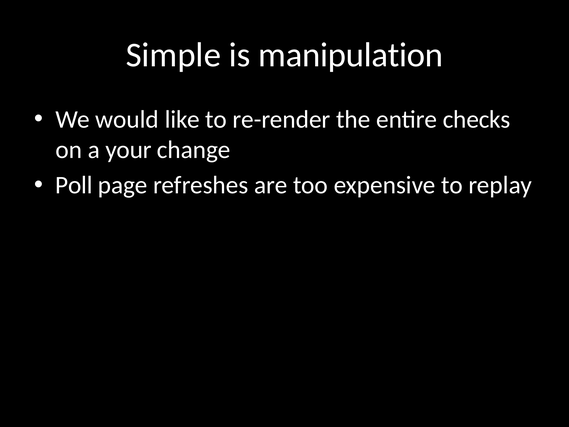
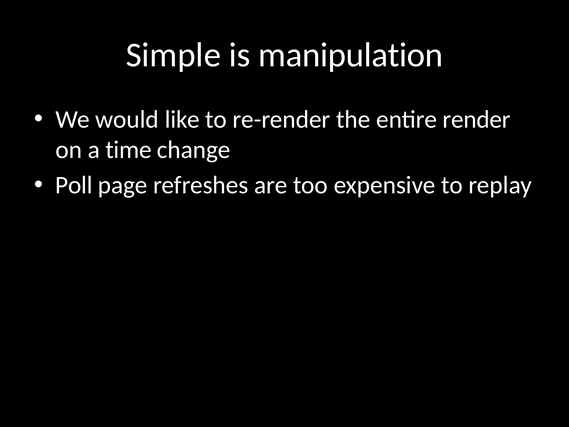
checks: checks -> render (477, 119)
your: your -> time (128, 150)
